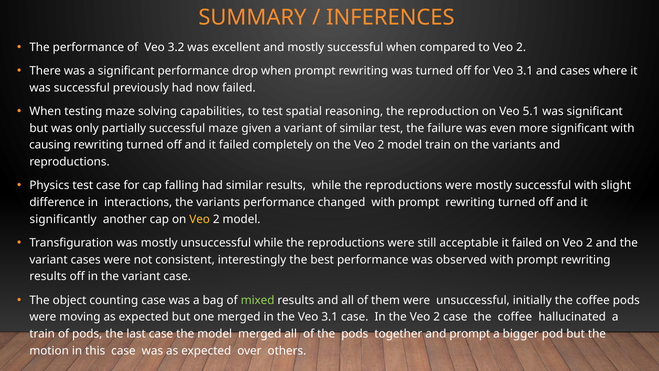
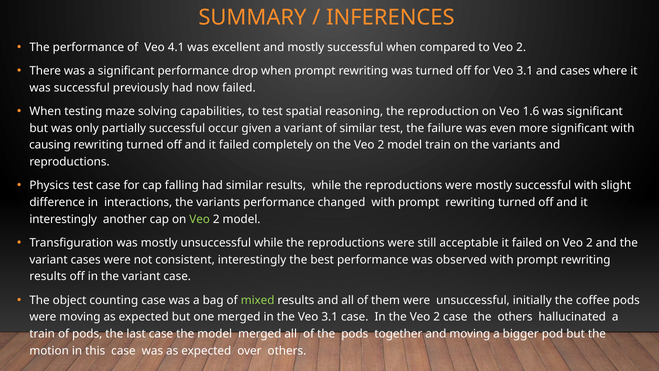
3.2: 3.2 -> 4.1 (176, 47)
5.1: 5.1 -> 1.6 (531, 111)
successful maze: maze -> occur (223, 128)
significantly: significantly -> interestingly (63, 219)
Veo colour: yellow -> light green (200, 219)
case the coffee: coffee -> others (515, 317)
and prompt: prompt -> moving (470, 334)
